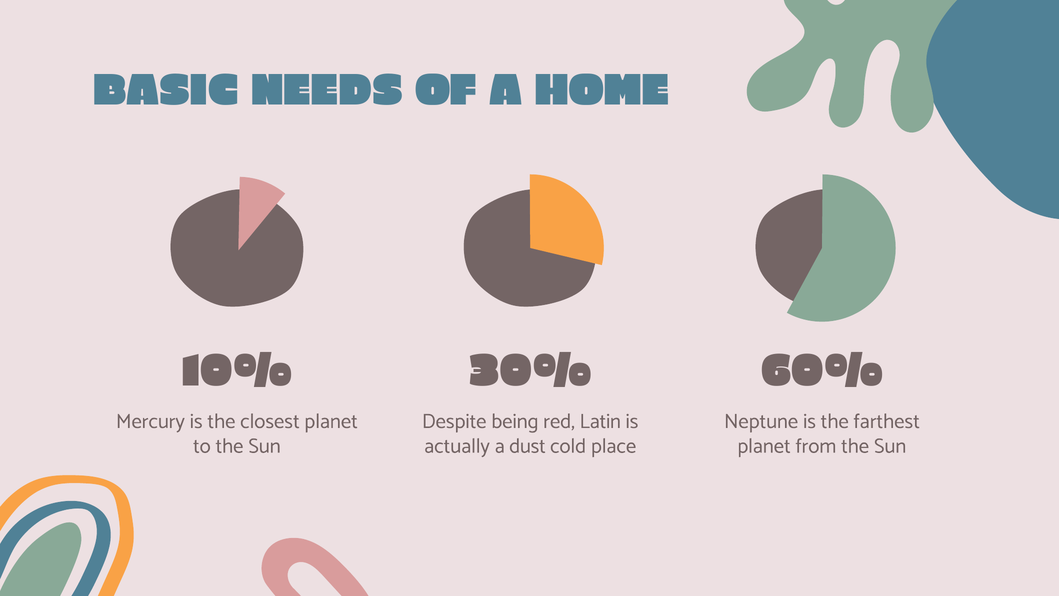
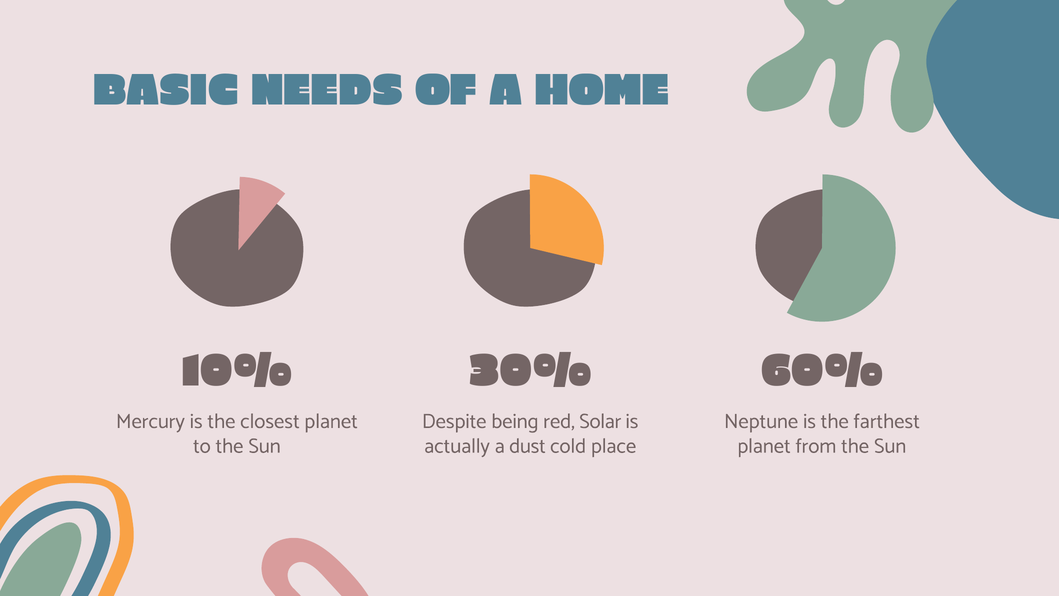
Latin: Latin -> Solar (600, 421)
